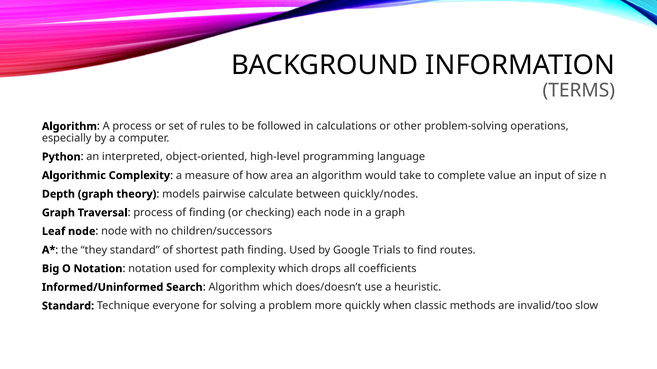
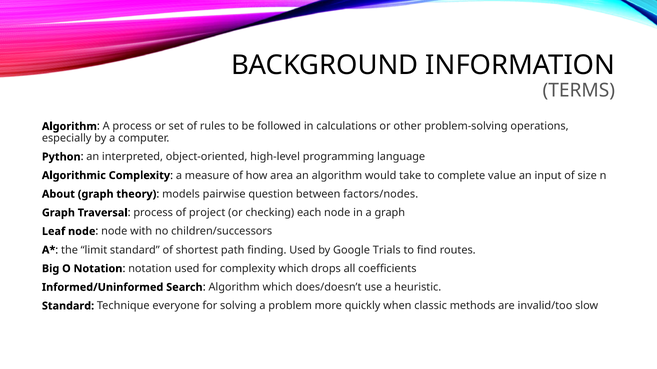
Depth: Depth -> About (58, 194)
calculate: calculate -> question (271, 194)
quickly/nodes: quickly/nodes -> factors/nodes (381, 194)
of finding: finding -> project (207, 213)
they: they -> limit (94, 250)
